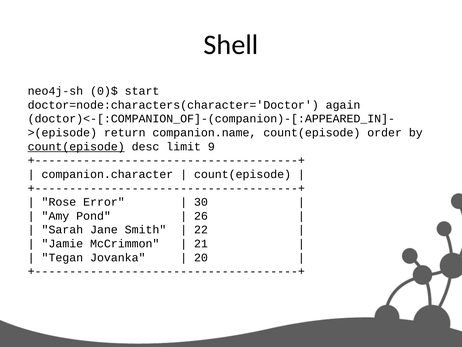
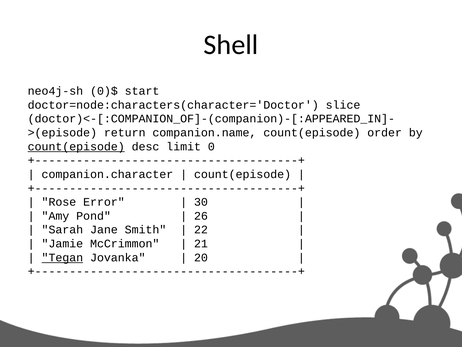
again: again -> slice (343, 105)
9: 9 -> 0 (211, 146)
Tegan underline: none -> present (62, 257)
